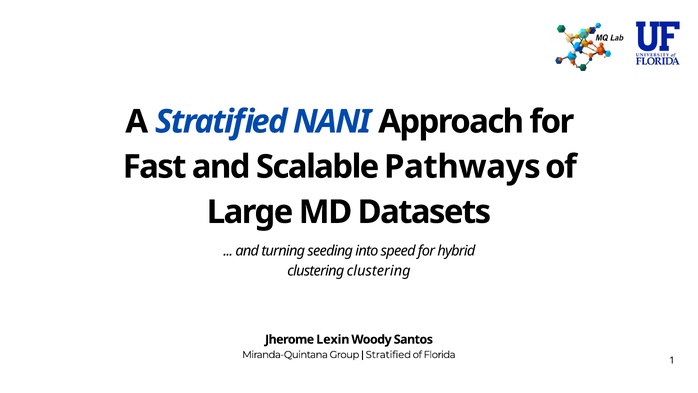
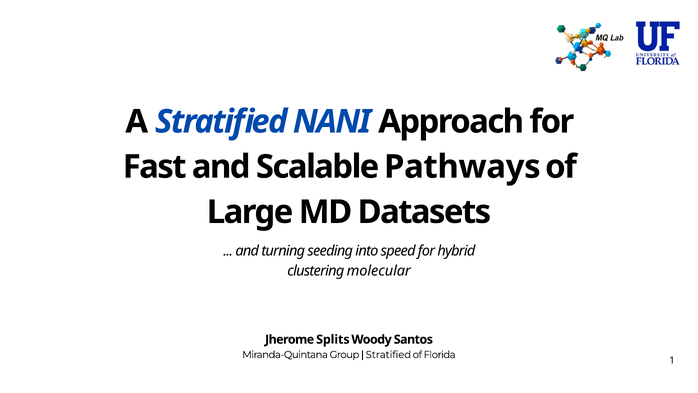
clustering clustering: clustering -> molecular (379, 271)
Lexin: Lexin -> Splits (333, 339)
